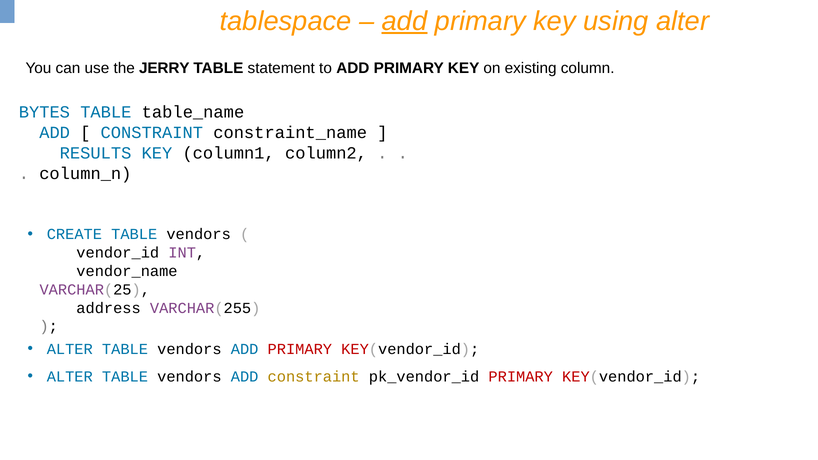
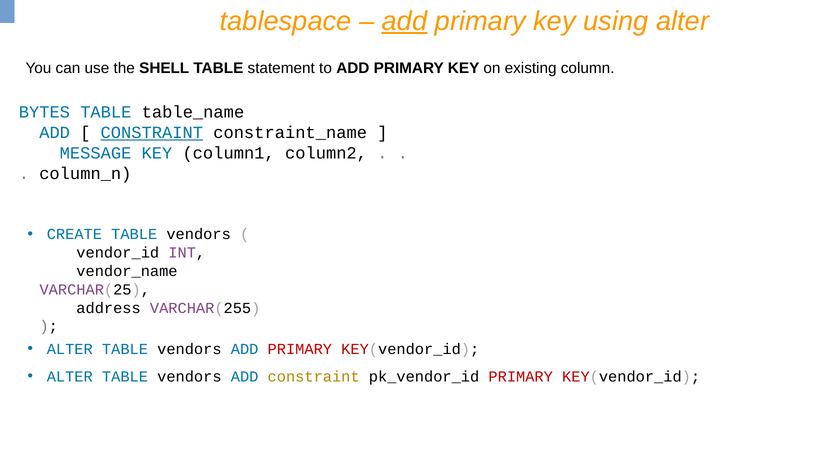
JERRY: JERRY -> SHELL (164, 68)
CONSTRAINT underline: none -> present (152, 133)
RESULTS: RESULTS -> MESSAGE (96, 153)
